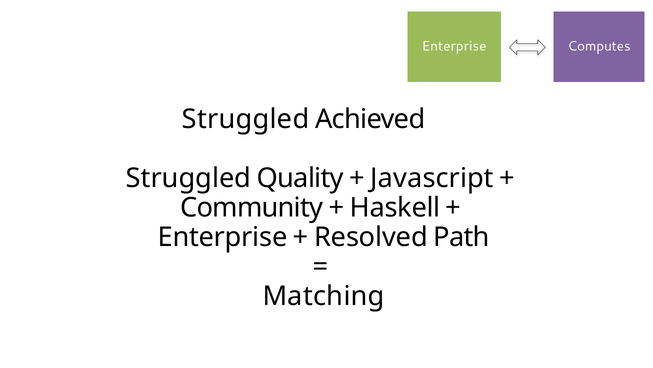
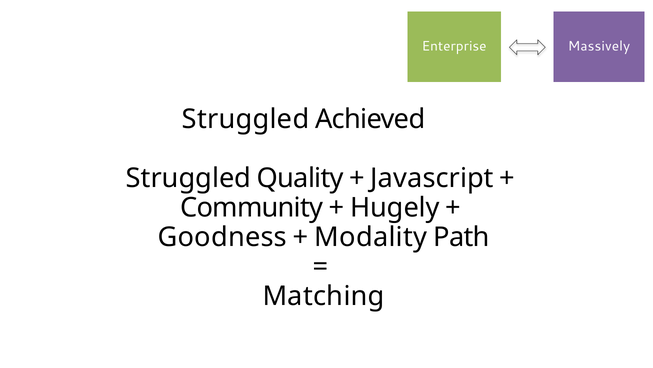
Computes: Computes -> Massively (599, 46)
Haskell: Haskell -> Hugely (395, 207)
Enterprise: Enterprise -> Goodness (222, 237)
Resolved: Resolved -> Modality (371, 237)
